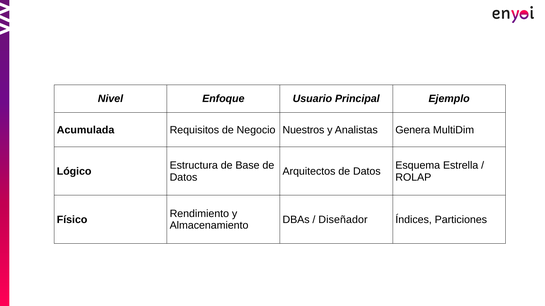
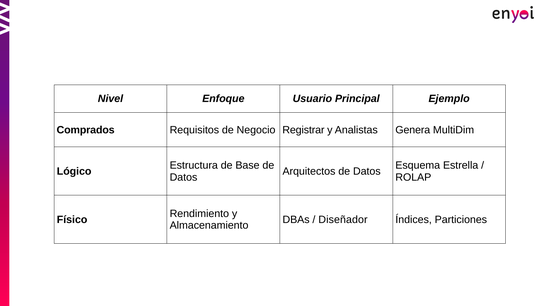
Acumulada: Acumulada -> Comprados (86, 130)
Nuestros: Nuestros -> Registrar (303, 130)
